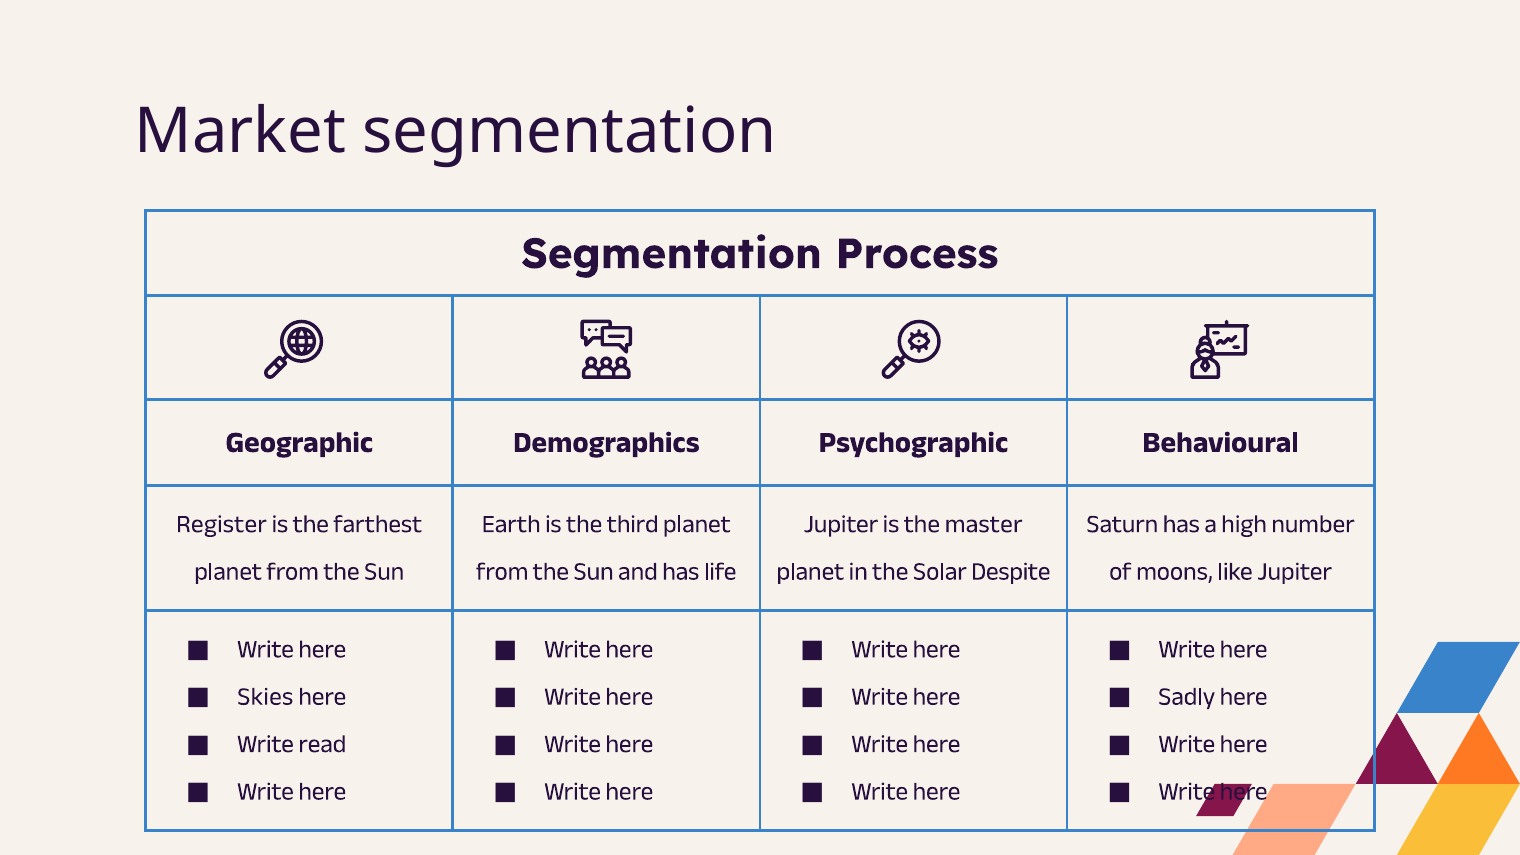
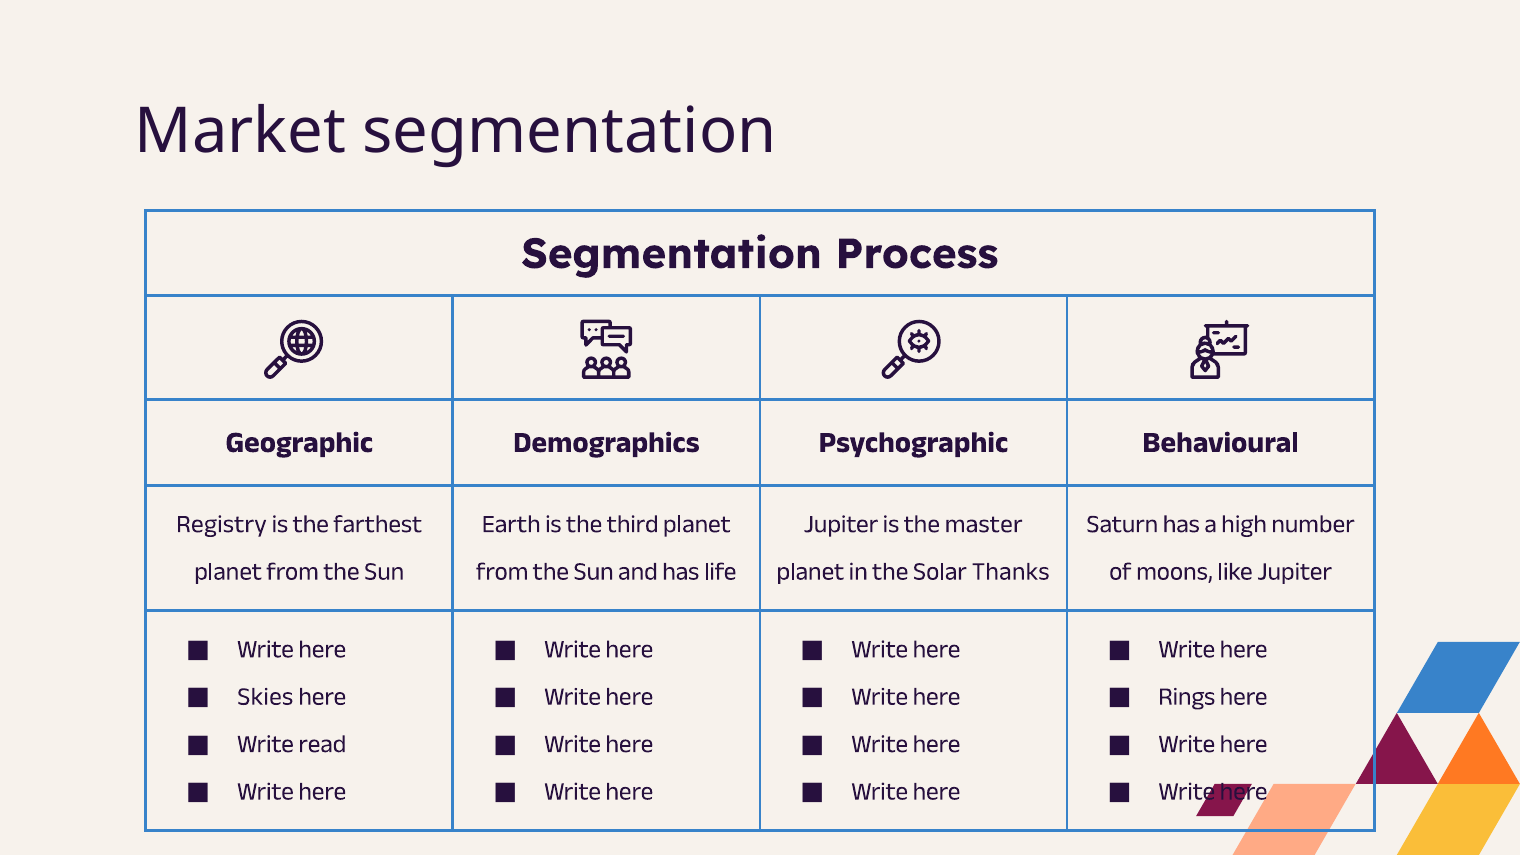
Register: Register -> Registry (221, 524)
Despite: Despite -> Thanks (1011, 571)
Sadly: Sadly -> Rings (1187, 696)
